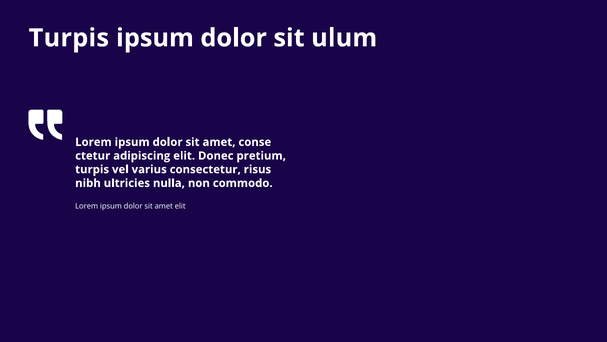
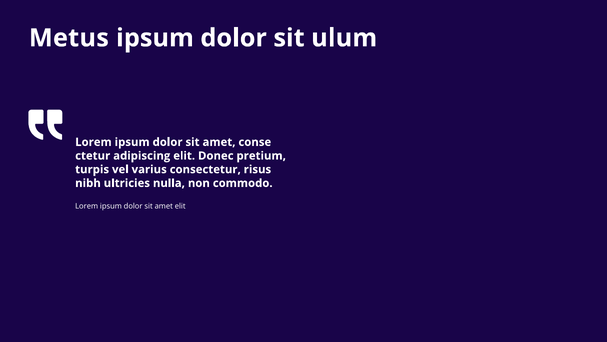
Turpis: Turpis -> Metus (69, 38)
